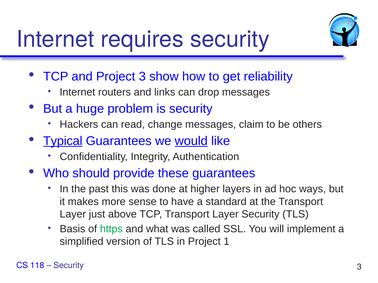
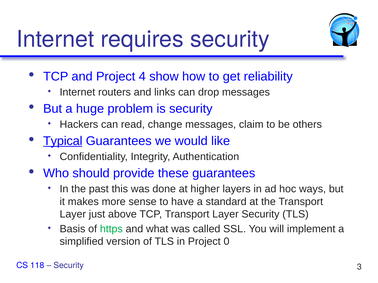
Project 3: 3 -> 4 (142, 77)
would underline: present -> none (191, 141)
1: 1 -> 0 (227, 242)
